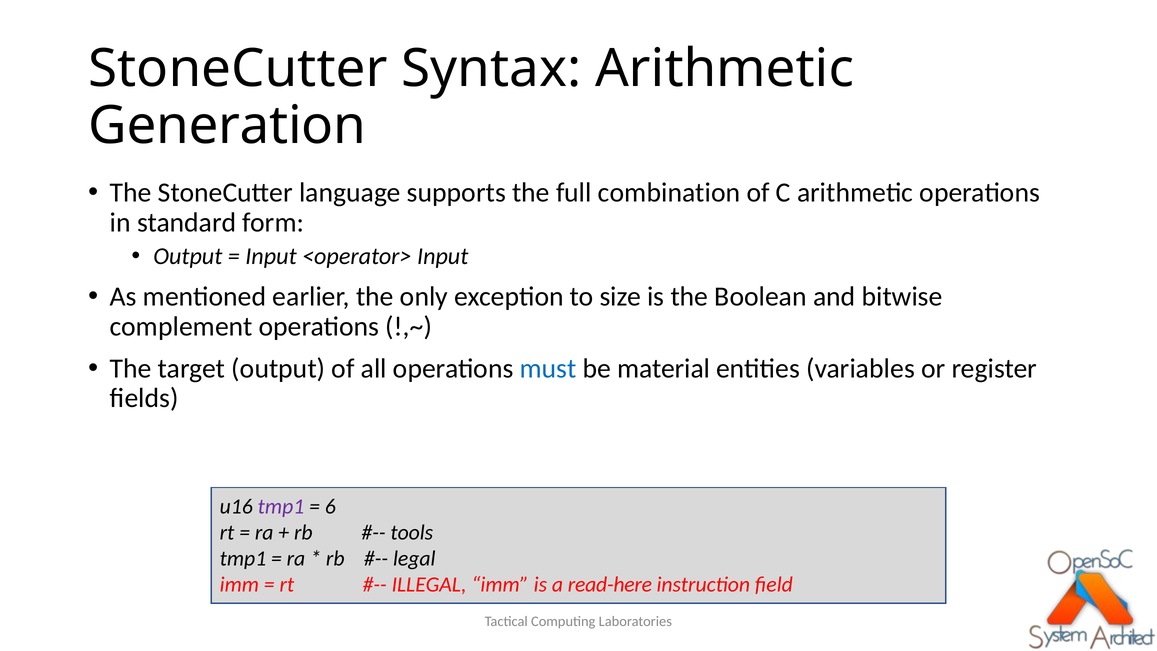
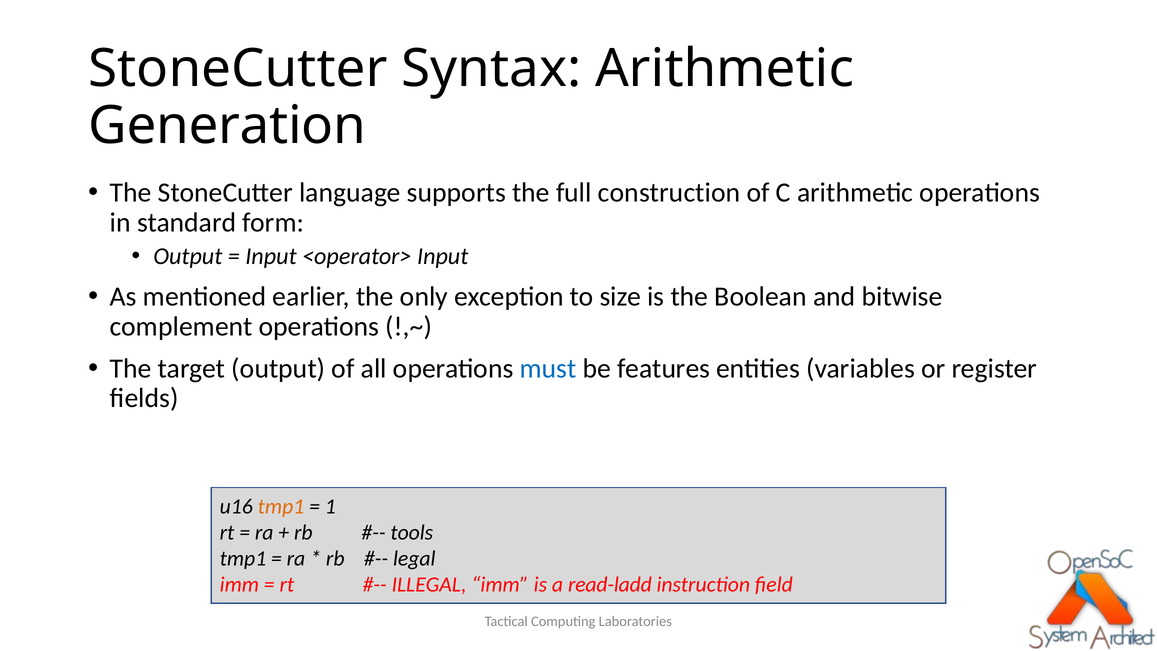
combination: combination -> construction (669, 192)
material: material -> features (664, 368)
tmp1 colour: purple -> orange (281, 506)
6: 6 -> 1 (330, 506)
read-here: read-here -> read-ladd (610, 584)
